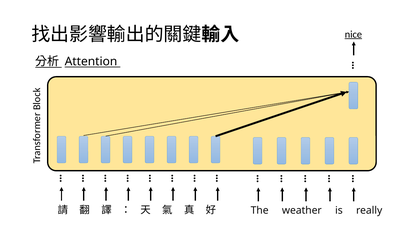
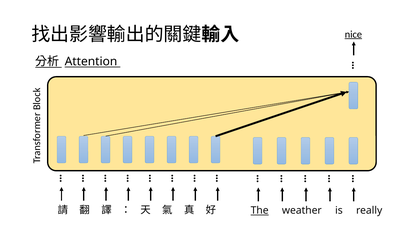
The underline: none -> present (260, 210)
